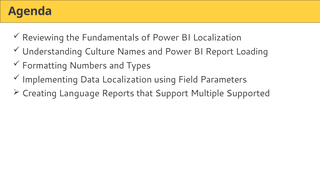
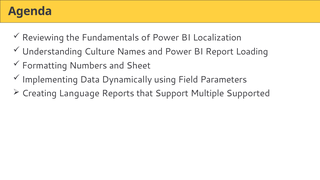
Types: Types -> Sheet (138, 66)
Data Localization: Localization -> Dynamically (127, 80)
